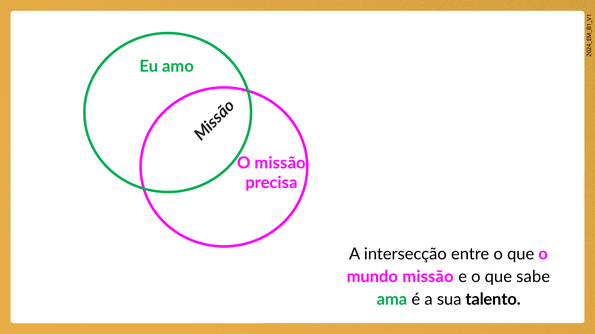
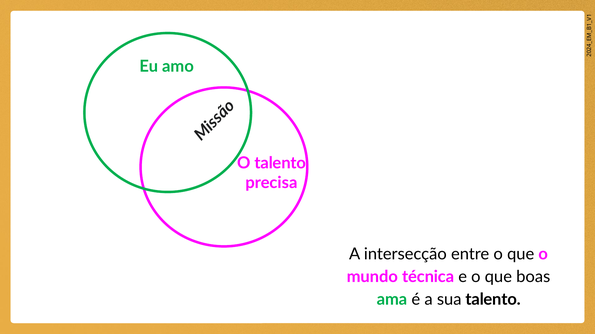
O missão: missão -> talento (280, 163)
mundo missão: missão -> técnica (428, 277)
sabe: sabe -> boas (533, 277)
